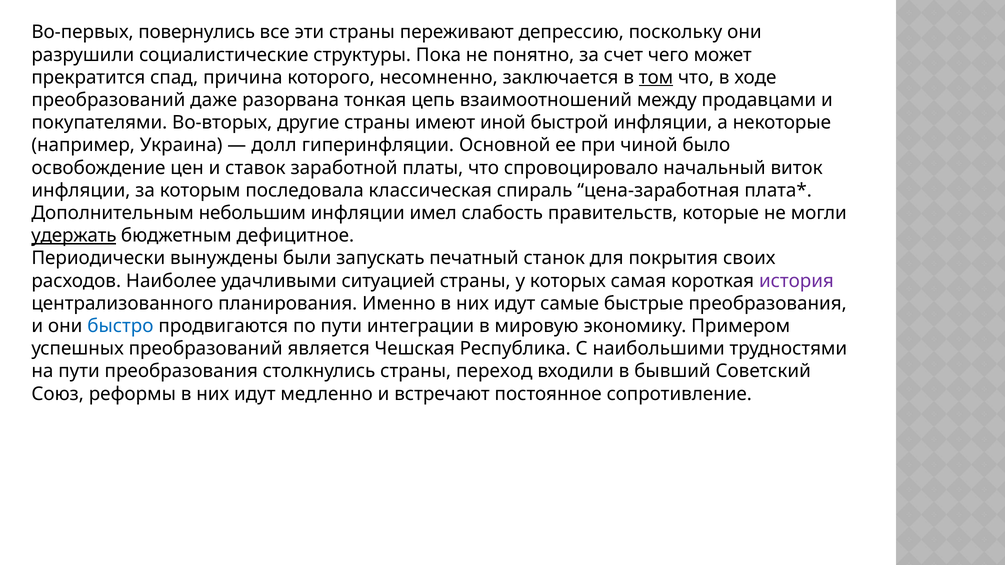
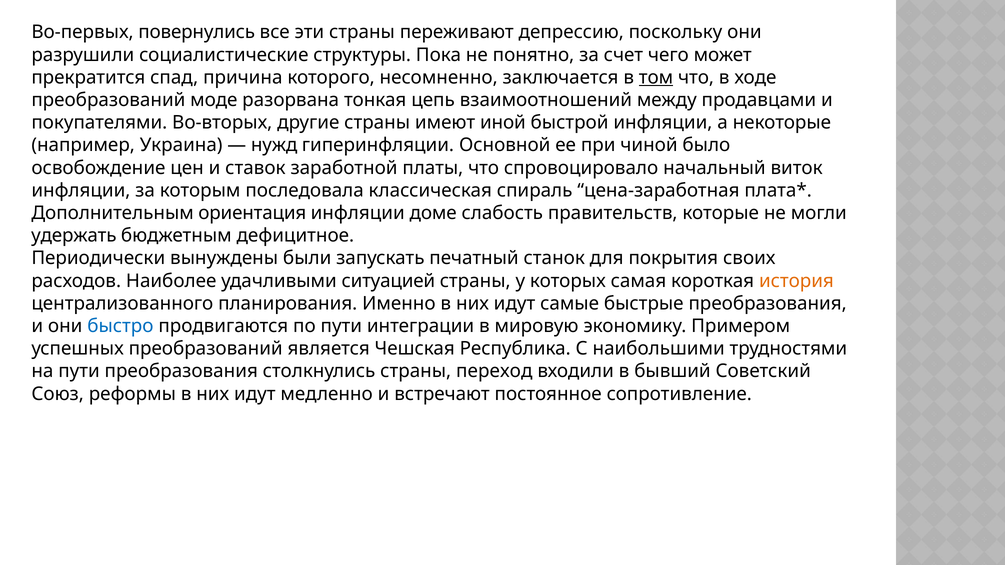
даже: даже -> моде (214, 100)
долл: долл -> нужд (274, 145)
небольшим: небольшим -> ориентация (252, 213)
имел: имел -> доме (433, 213)
удержать underline: present -> none (74, 236)
история colour: purple -> orange (796, 281)
